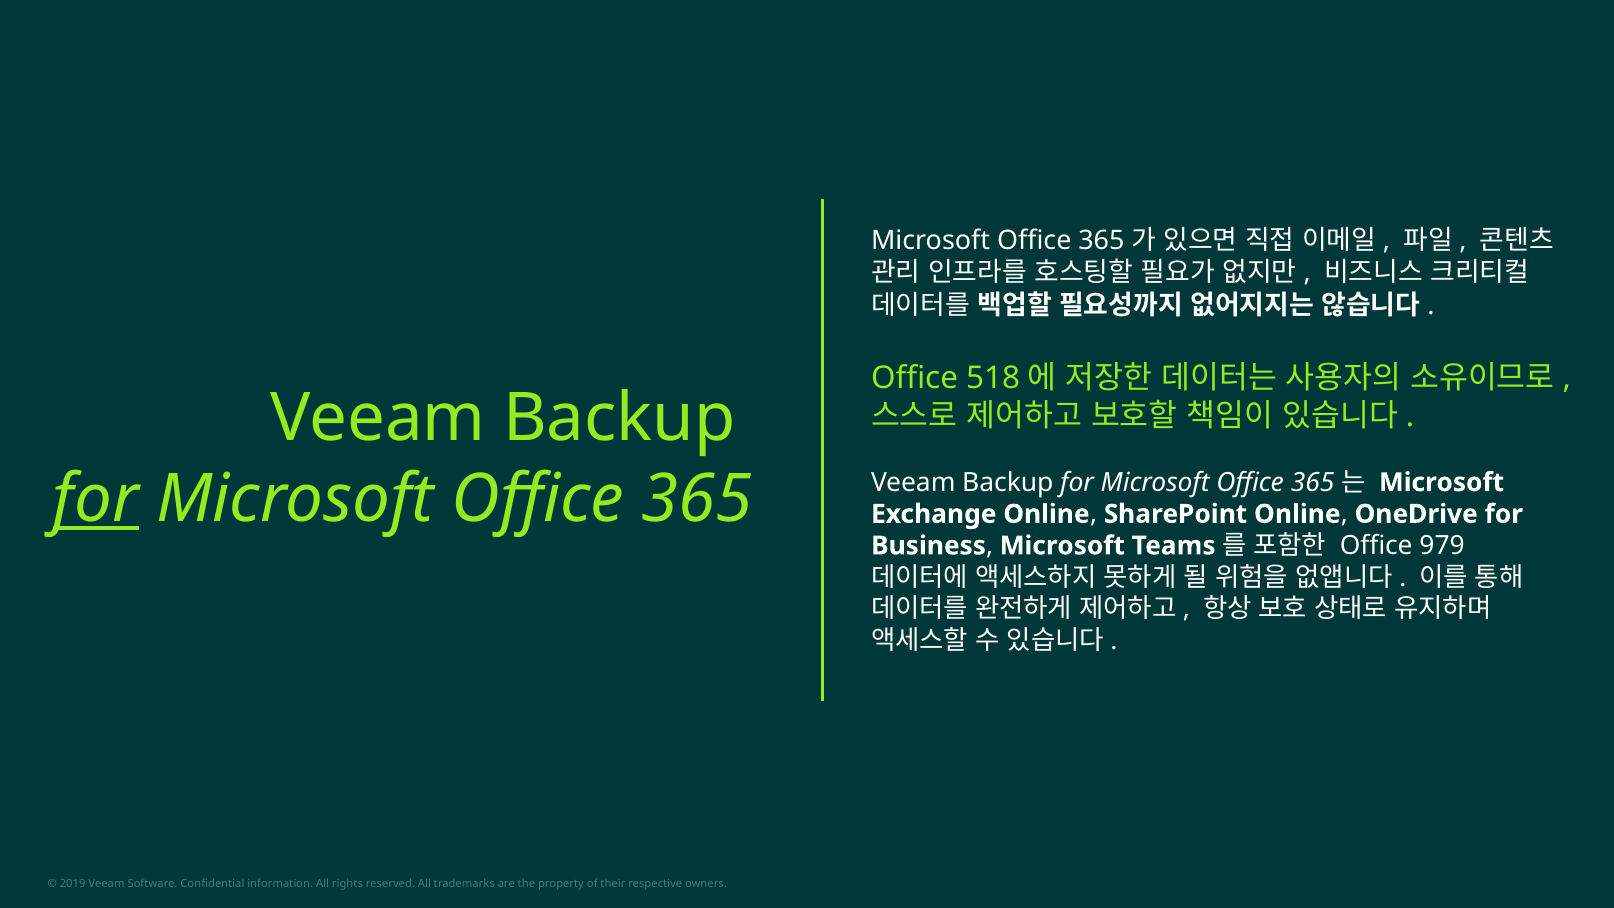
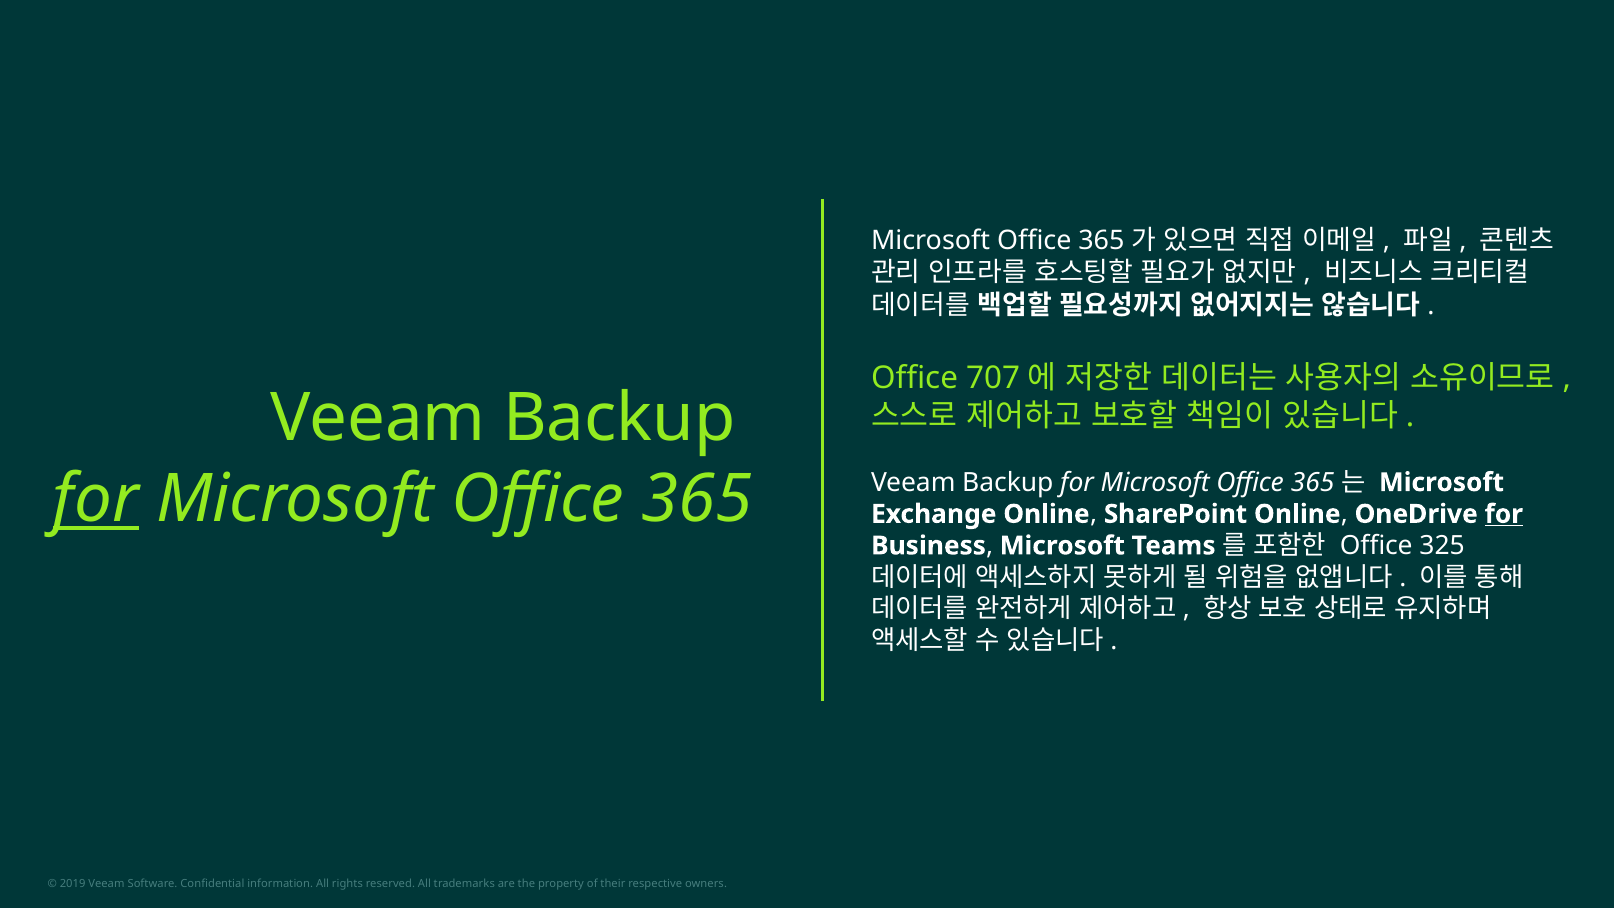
518: 518 -> 707 (993, 378)
for underline: none -> present (1504, 514)
979: 979 -> 325 (1442, 546)
